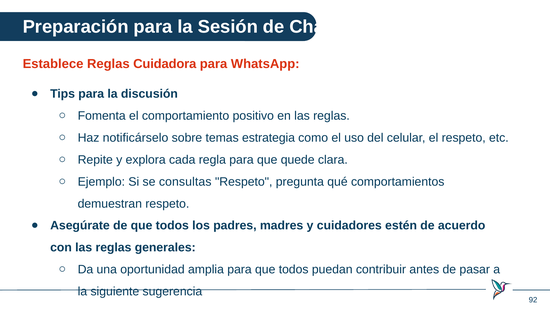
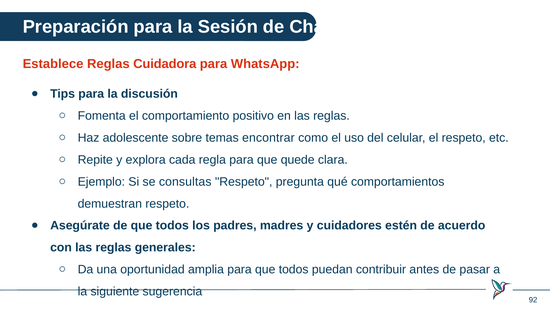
notificárselo: notificárselo -> adolescente (136, 138)
estrategia: estrategia -> encontrar (268, 138)
